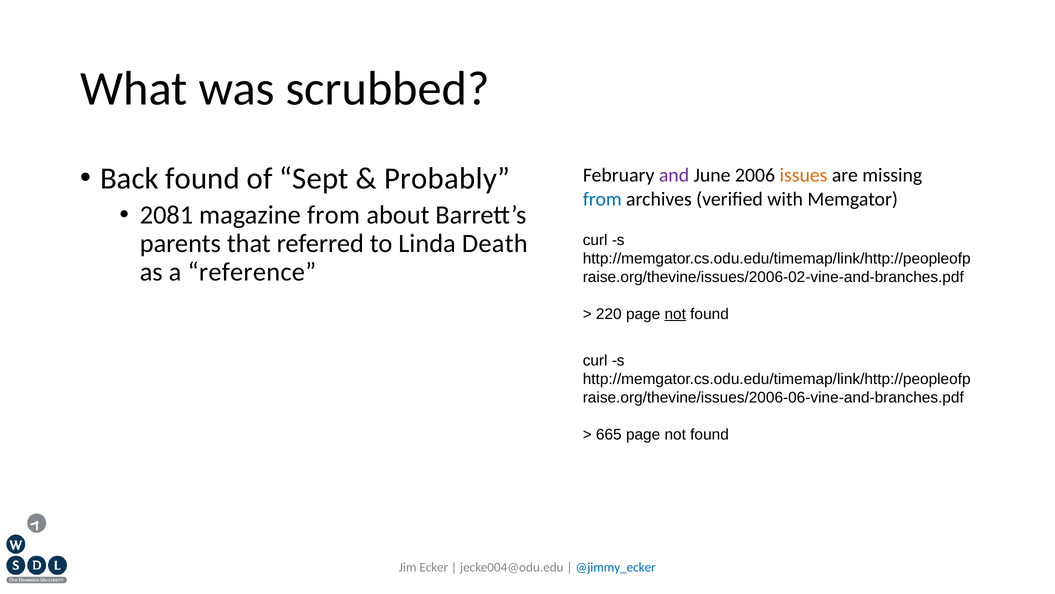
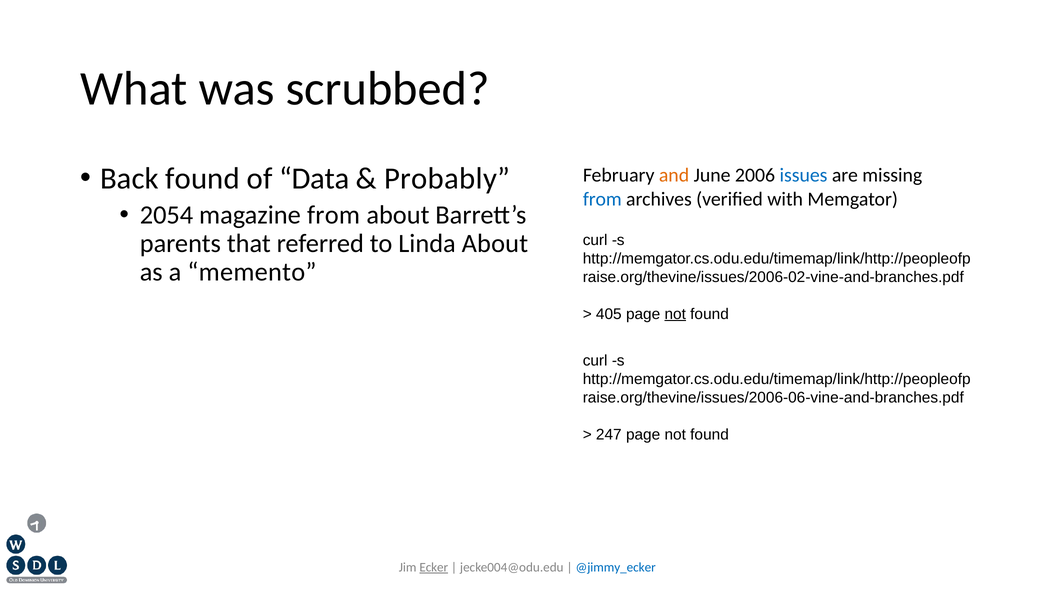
Sept: Sept -> Data (314, 178)
and colour: purple -> orange (674, 175)
issues colour: orange -> blue (803, 175)
2081: 2081 -> 2054 (166, 215)
Linda Death: Death -> About (495, 243)
reference: reference -> memento (252, 272)
220: 220 -> 405 (609, 314)
665: 665 -> 247 (609, 434)
Ecker underline: none -> present (434, 567)
